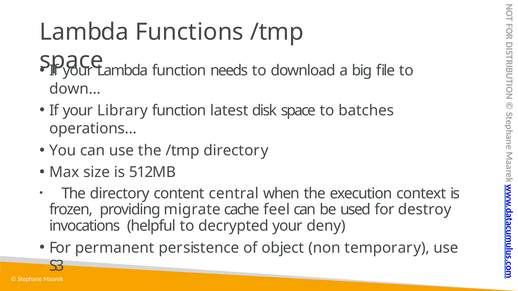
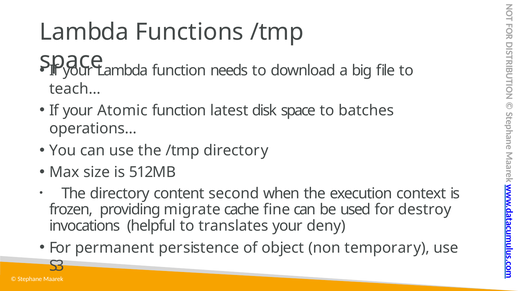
down…: down… -> teach… (75, 89)
Library: Library -> Atomic (122, 111)
central: central -> second (234, 194)
feel: feel -> fine (277, 210)
decrypted: decrypted -> translates (233, 226)
